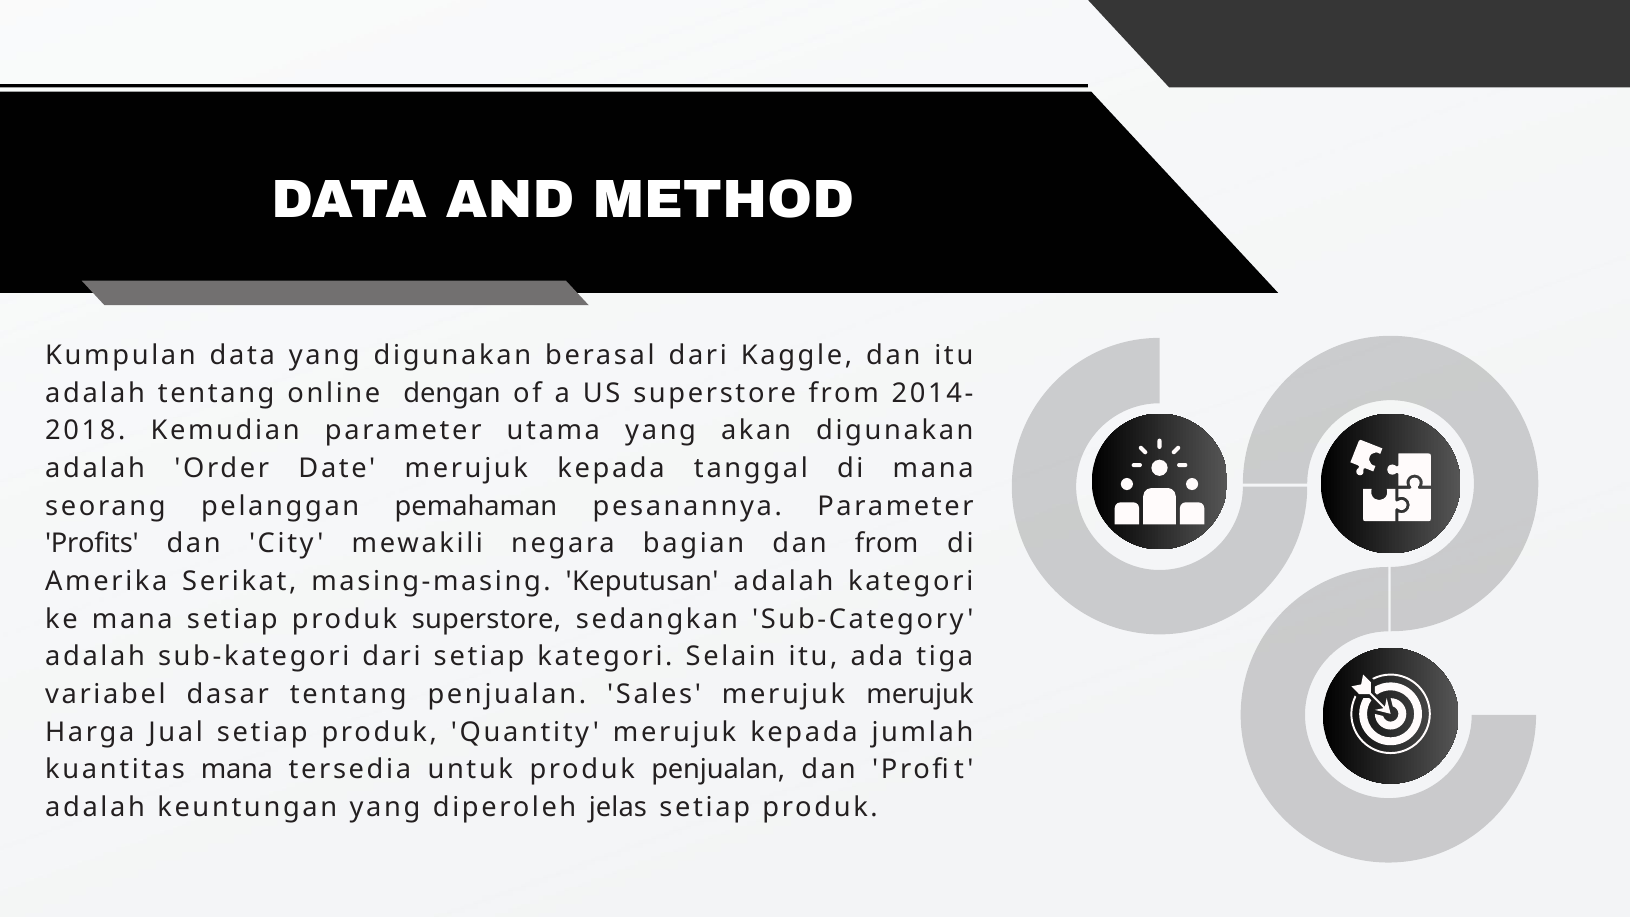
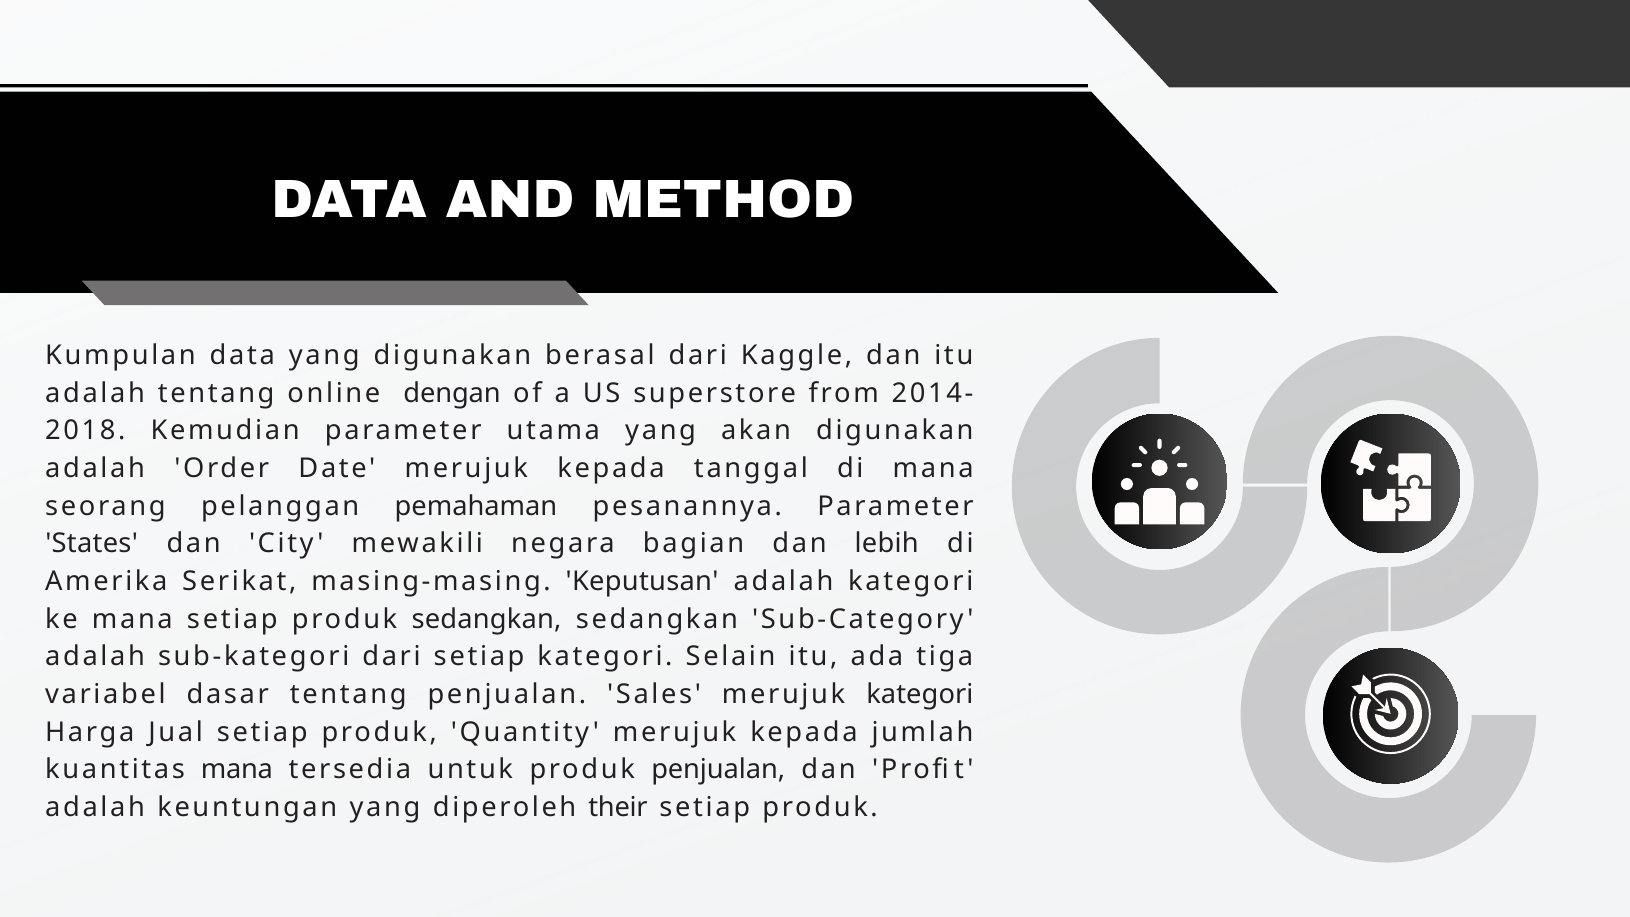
Profits: Profits -> States (92, 544)
dan from: from -> lebih (887, 544)
produk superstore: superstore -> sedangkan (487, 619)
merujuk merujuk: merujuk -> kategori (920, 694)
jelas: jelas -> their (618, 807)
